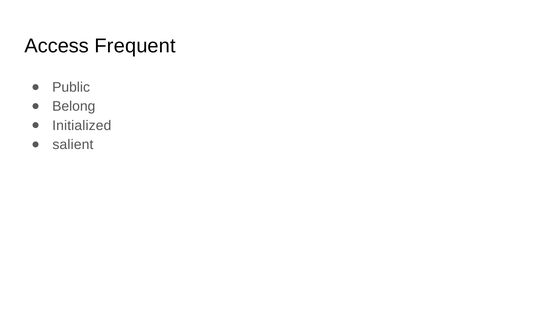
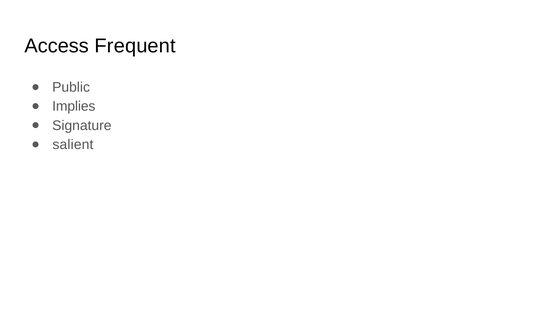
Belong: Belong -> Implies (74, 106)
Initialized: Initialized -> Signature (82, 126)
